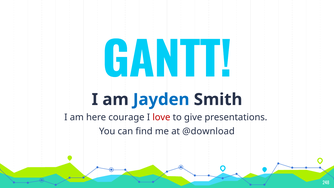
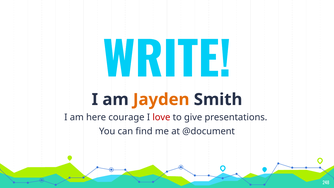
GANTT: GANTT -> WRITE (167, 61)
Jayden colour: blue -> orange (161, 99)
@download: @download -> @document (209, 131)
